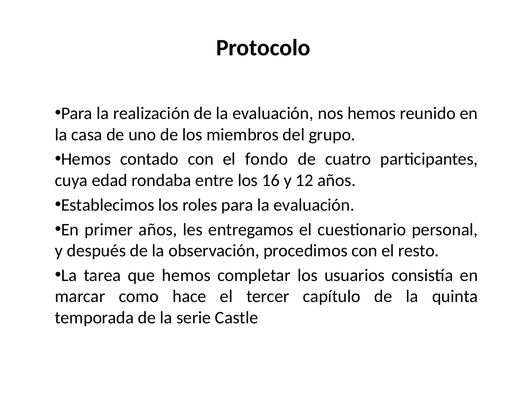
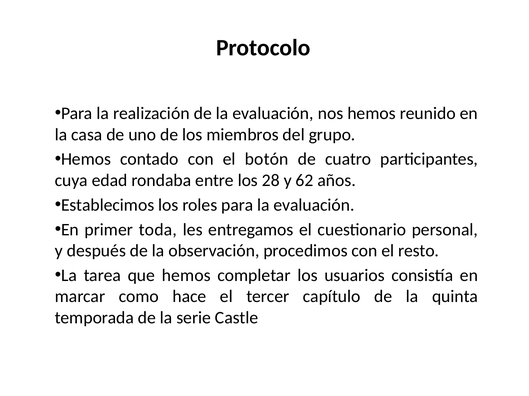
fondo: fondo -> botón (267, 159)
16: 16 -> 28 (271, 181)
12: 12 -> 62 (305, 181)
primer años: años -> toda (158, 230)
